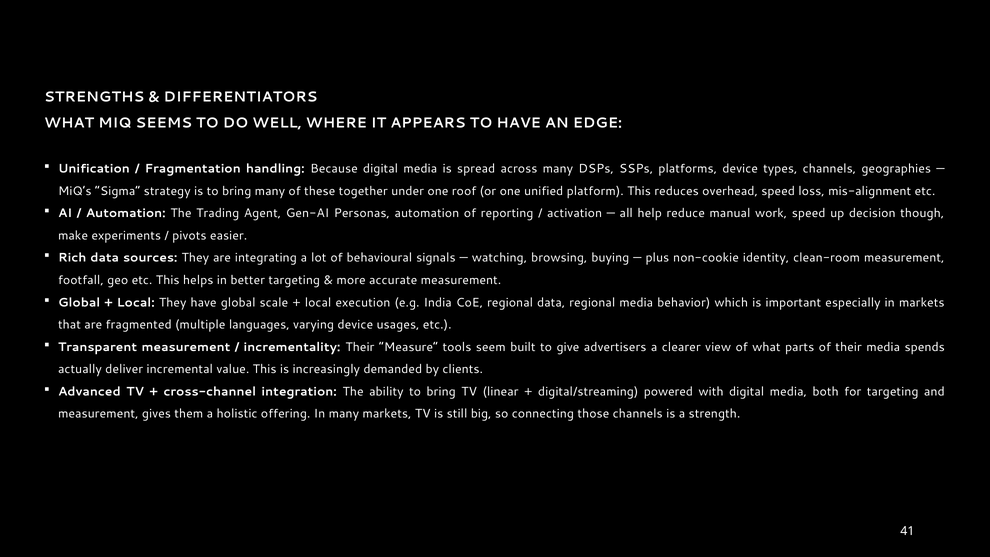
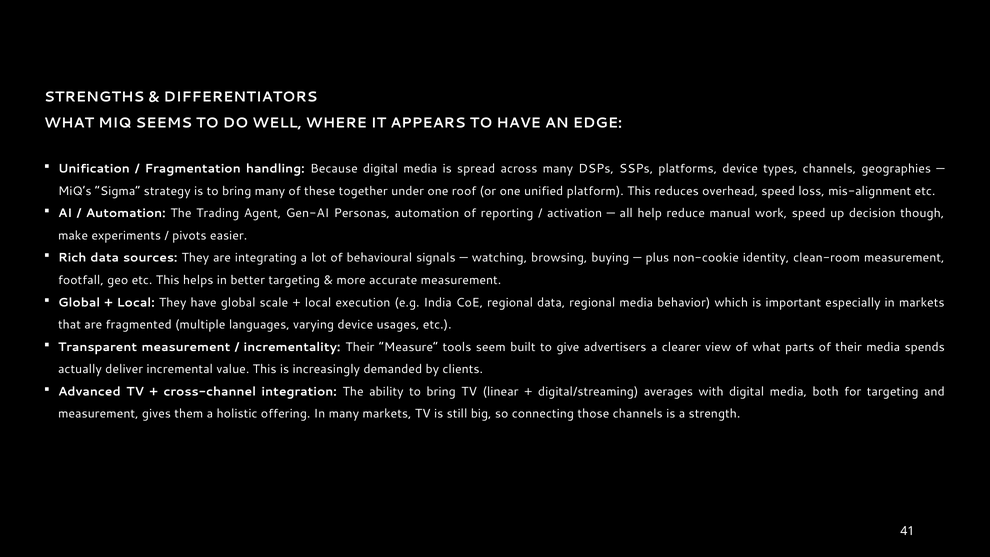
powered: powered -> averages (668, 391)
